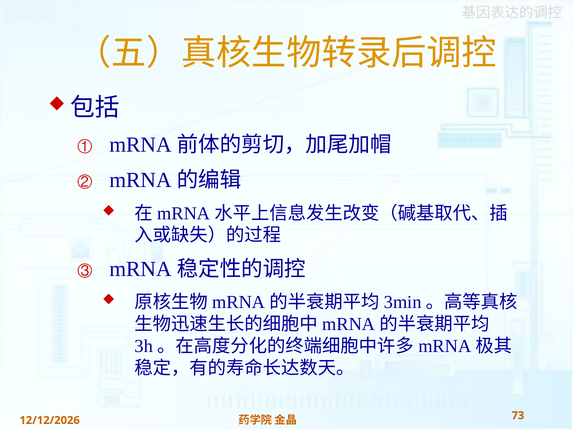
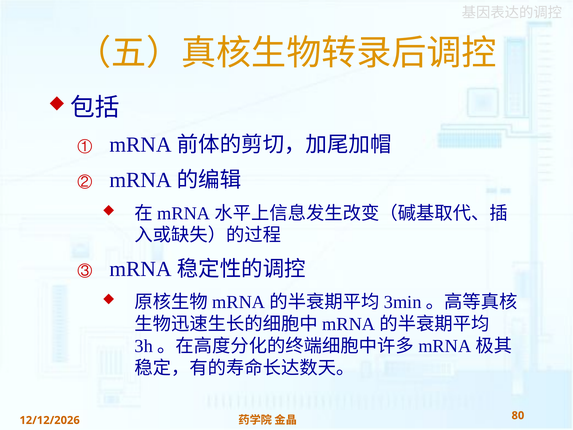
73: 73 -> 80 (518, 415)
